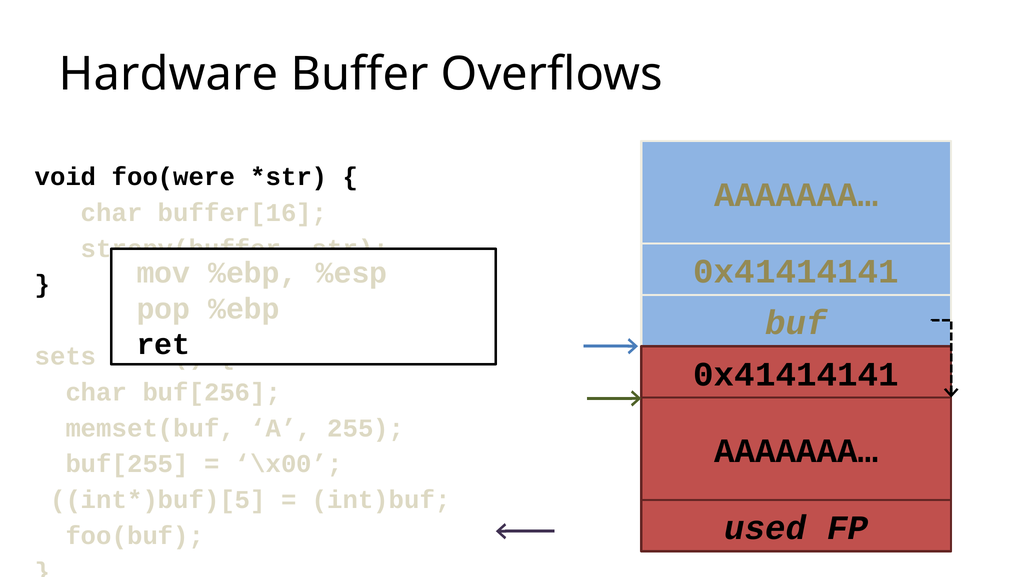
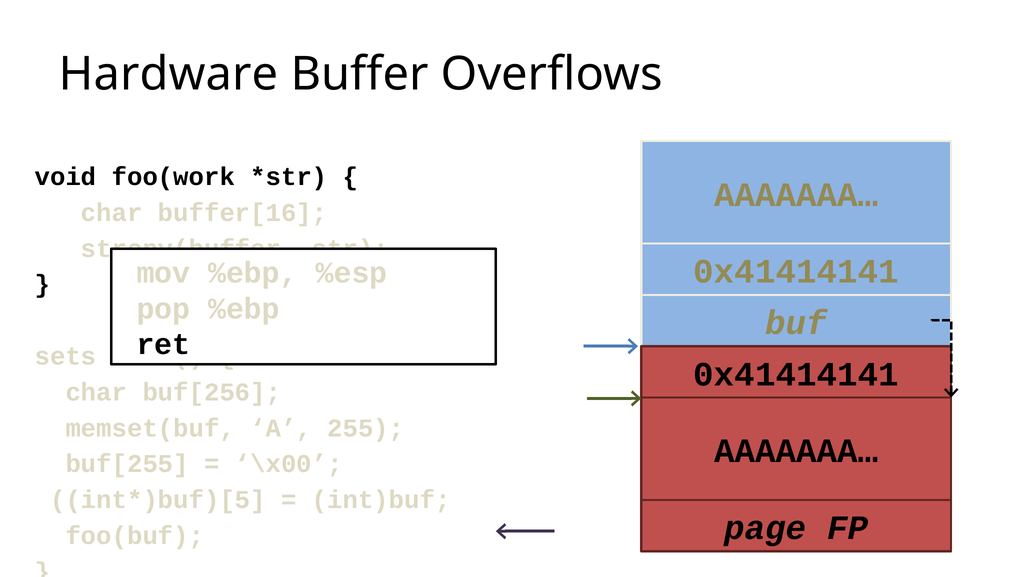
foo(were: foo(were -> foo(work (173, 177)
used: used -> page (765, 528)
